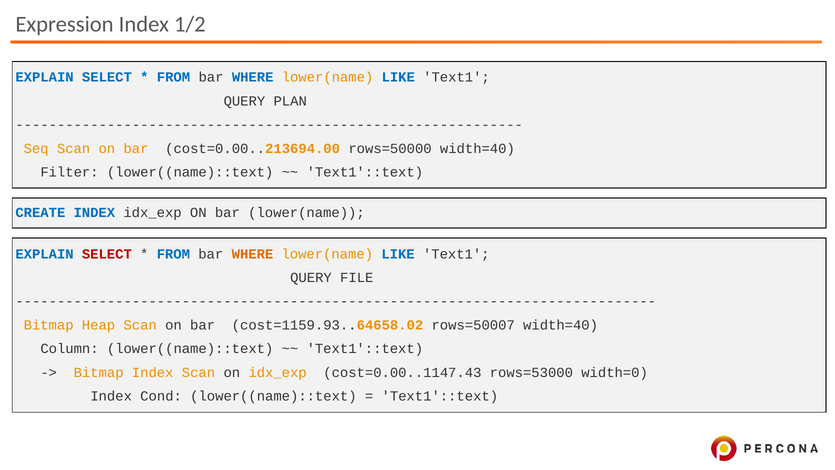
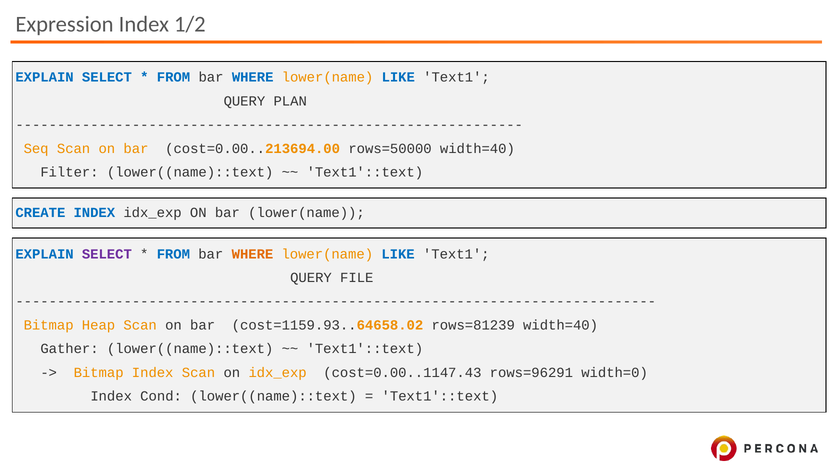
SELECT colour: red -> purple (107, 254)
rows=50007: rows=50007 -> rows=81239 (473, 325)
Column: Column -> Gather (69, 349)
rows=53000: rows=53000 -> rows=96291 (531, 372)
